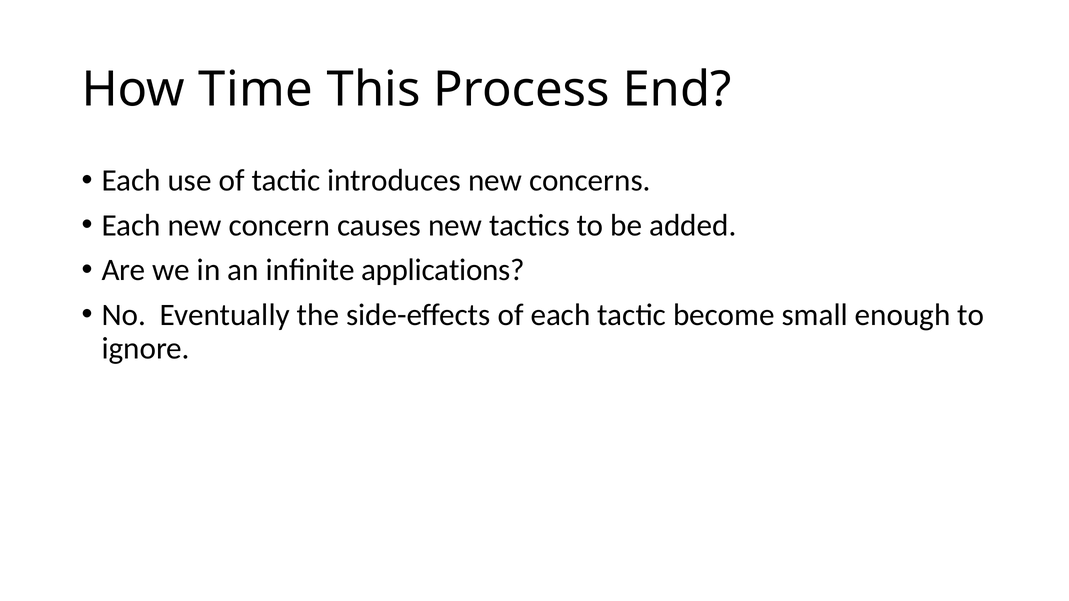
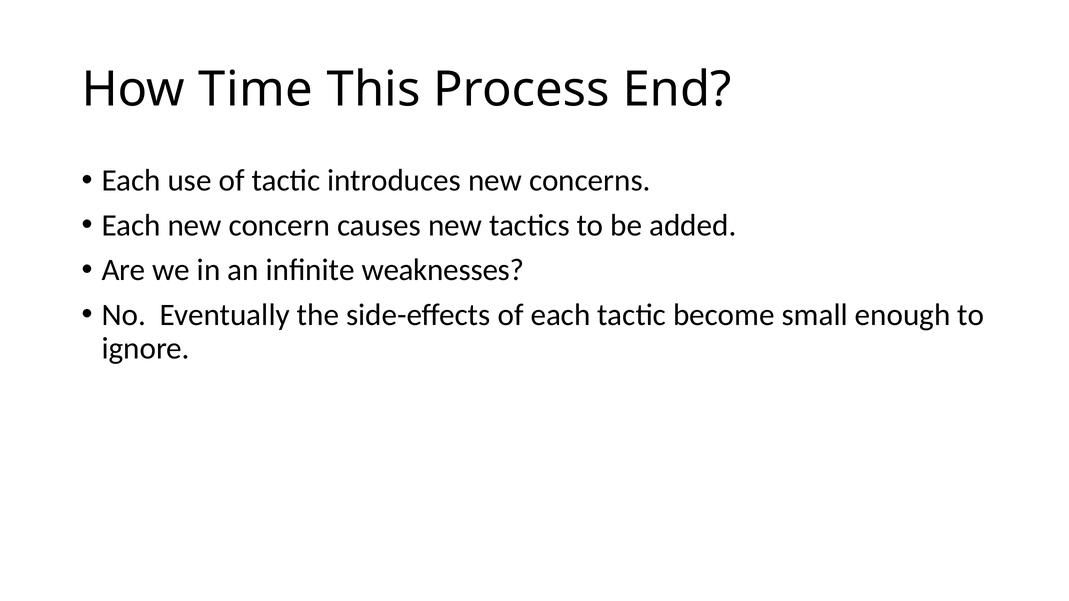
applications: applications -> weaknesses (443, 270)
